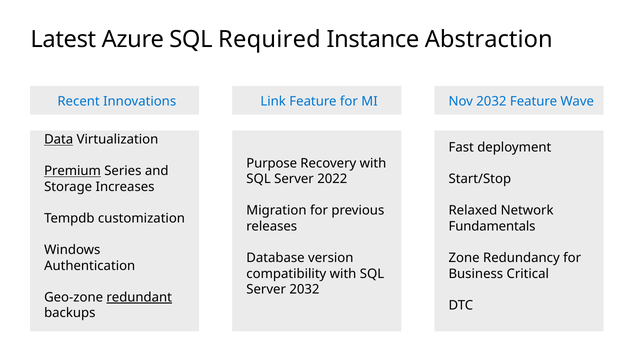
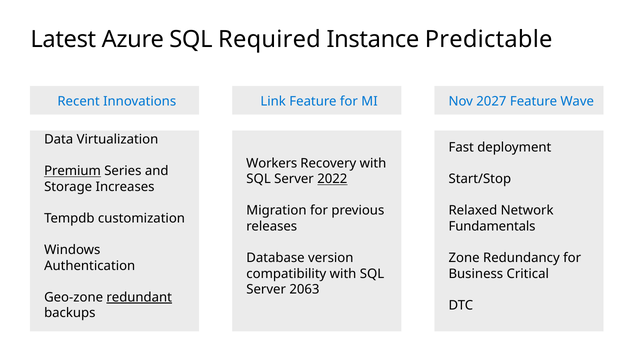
Abstraction: Abstraction -> Predictable (489, 40)
Nov 2032: 2032 -> 2027 (491, 101)
Data underline: present -> none (59, 139)
Purpose: Purpose -> Workers (272, 163)
2022 underline: none -> present (332, 179)
Server 2032: 2032 -> 2063 (304, 289)
